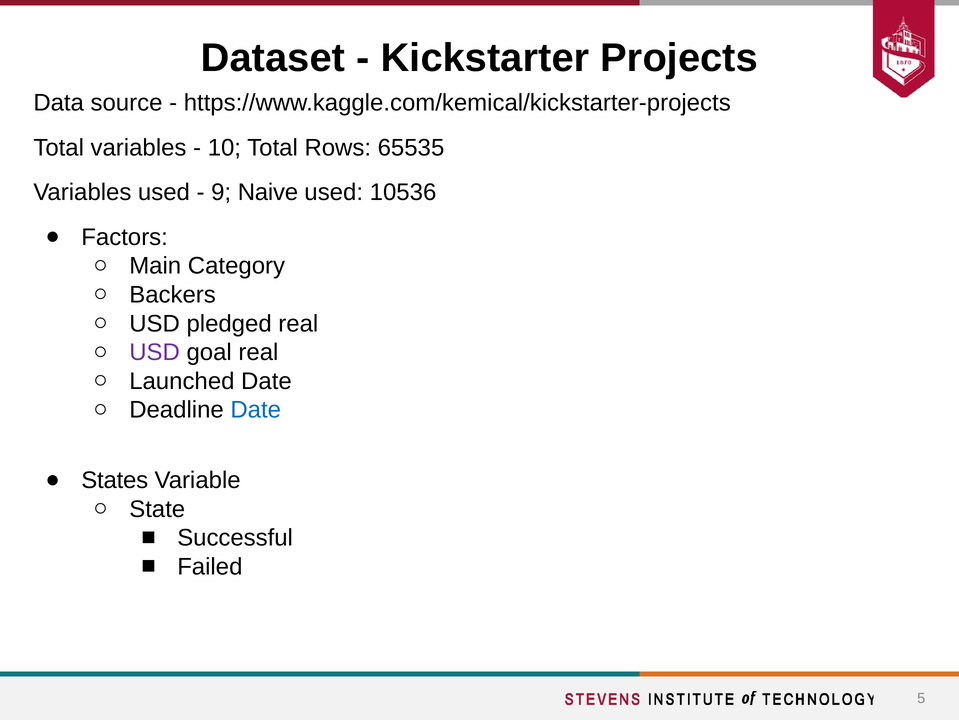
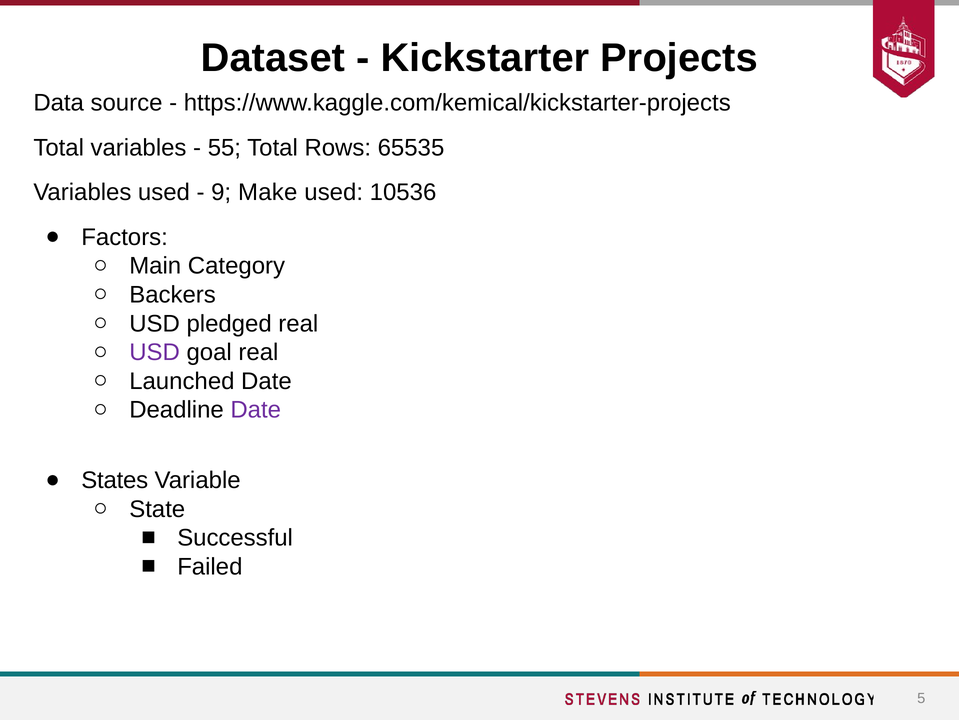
10: 10 -> 55 (224, 147)
Naive: Naive -> Make (268, 192)
Date colour: blue -> purple (256, 410)
